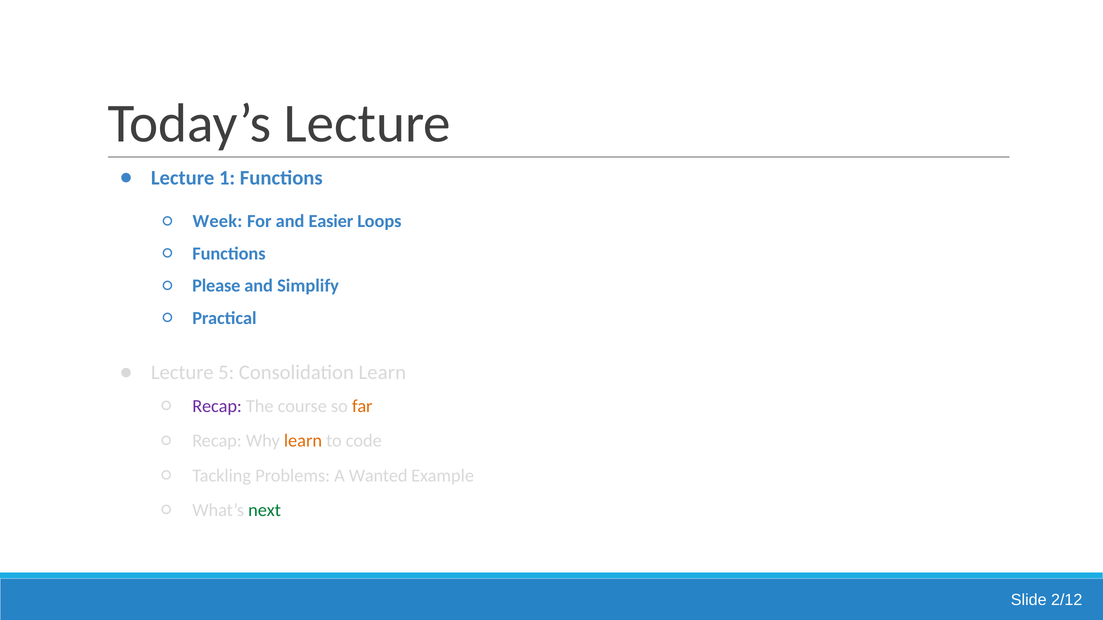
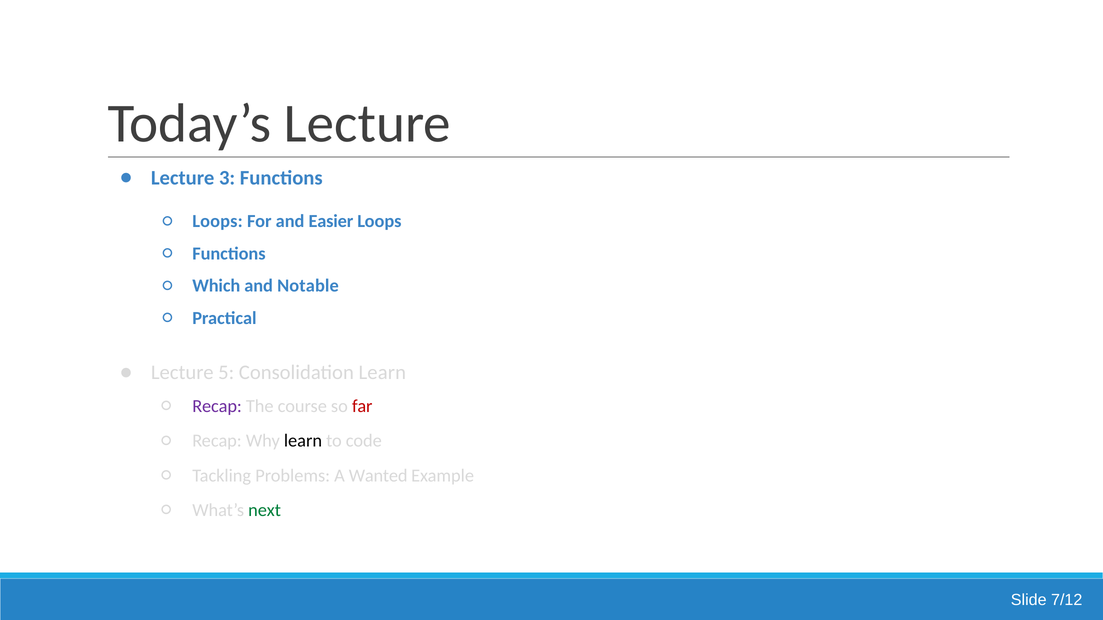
1: 1 -> 3 (227, 178)
Week: Week -> Loops (217, 221)
Please: Please -> Which (216, 286)
Simplify: Simplify -> Notable (308, 286)
far colour: orange -> red (362, 406)
learn colour: orange -> black (303, 441)
2/12: 2/12 -> 7/12 (1067, 600)
